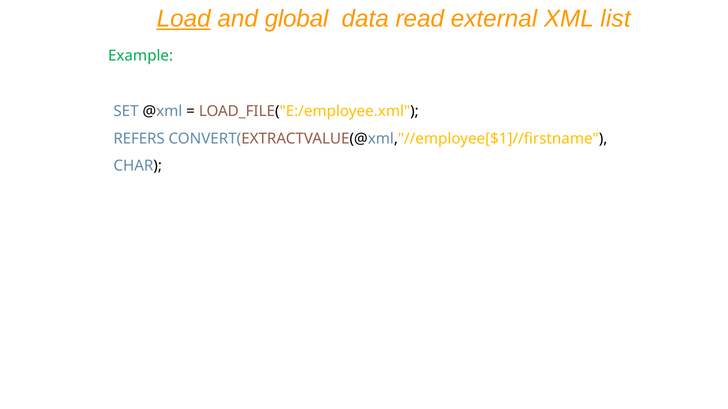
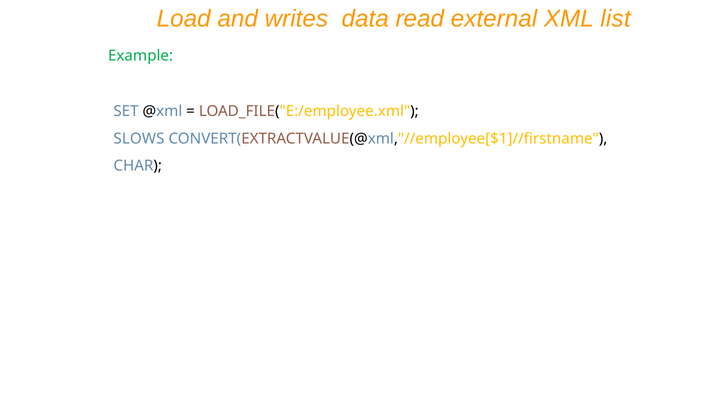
Load underline: present -> none (184, 19)
global: global -> writes (296, 19)
REFERS: REFERS -> SLOWS (139, 139)
